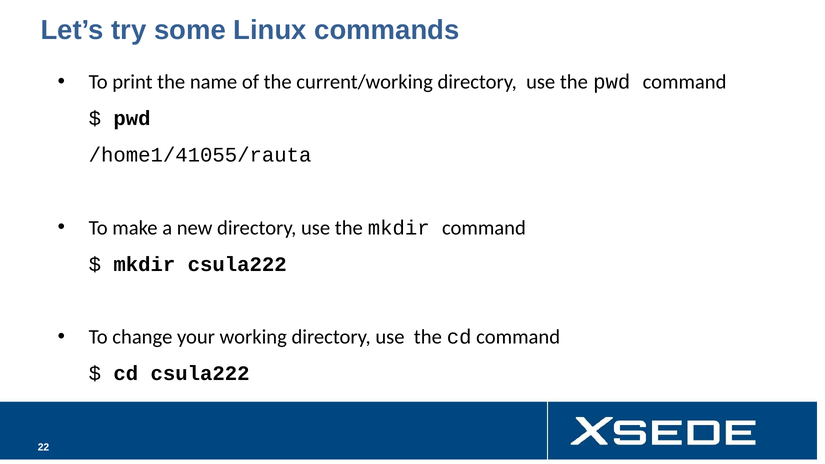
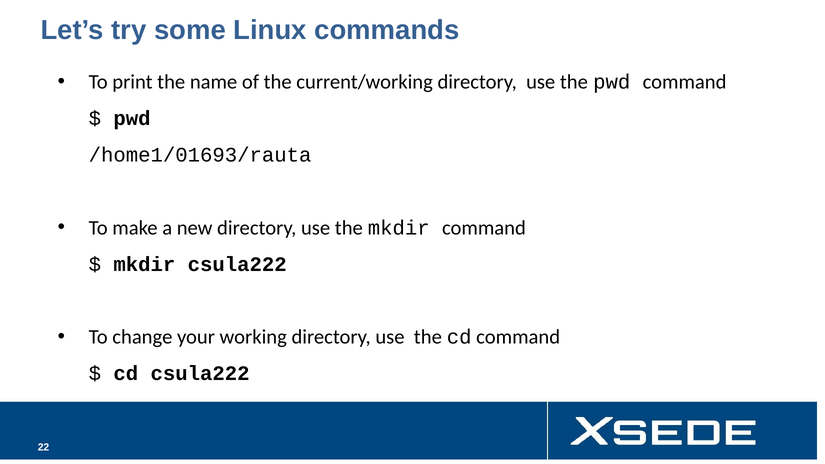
/home1/41055/rauta: /home1/41055/rauta -> /home1/01693/rauta (200, 155)
